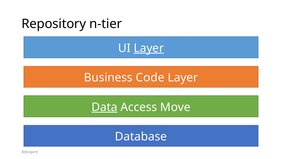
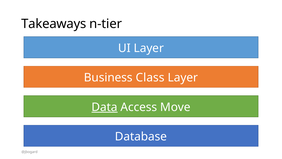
Repository: Repository -> Takeaways (54, 24)
Layer underline: present -> none (149, 48)
Code: Code -> Class (150, 77)
